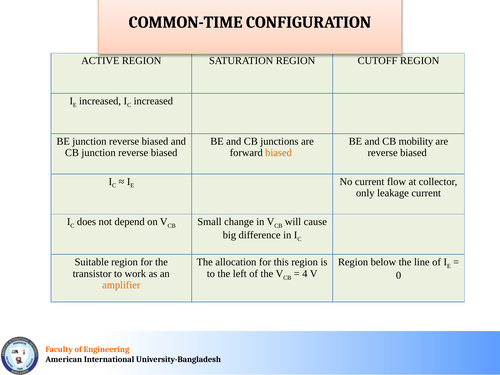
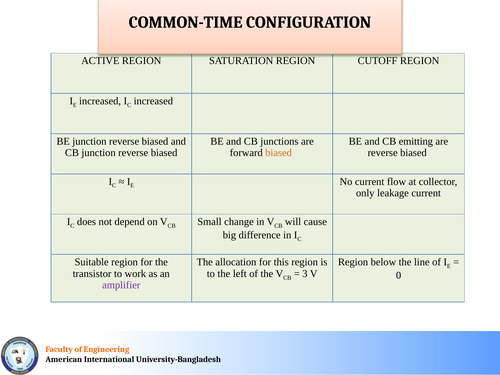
mobility: mobility -> emitting (416, 141)
4: 4 -> 3 (305, 274)
amplifier colour: orange -> purple (121, 285)
